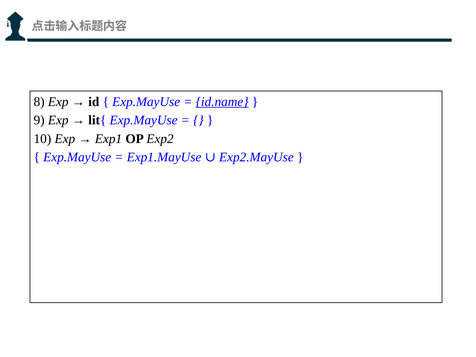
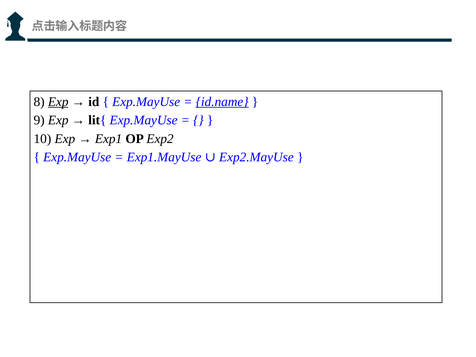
Exp underline: none -> present (58, 102)
